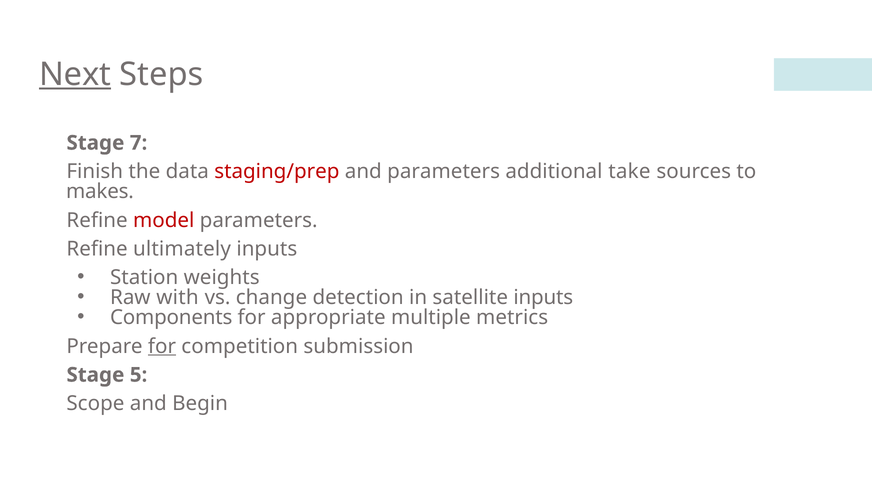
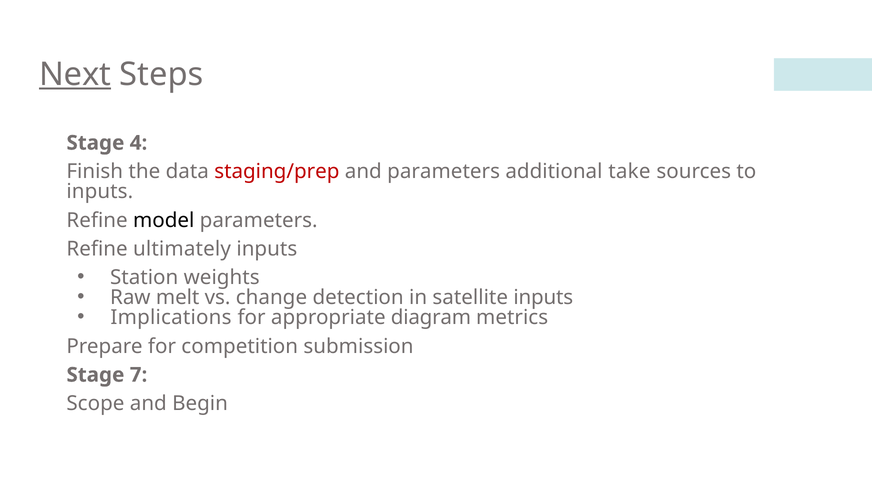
7: 7 -> 4 (139, 143)
makes: makes -> inputs (100, 192)
model colour: red -> black (164, 220)
with: with -> melt (178, 298)
Components: Components -> Implications (171, 318)
multiple: multiple -> diagram (431, 318)
for underline: present -> none (162, 347)
5: 5 -> 7 (139, 375)
